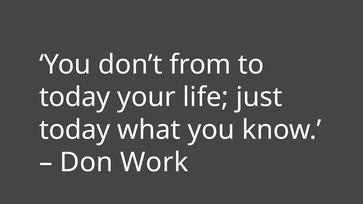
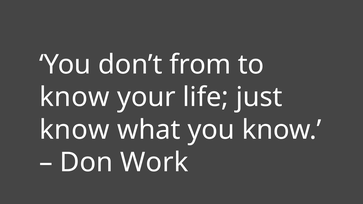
today: today -> know (74, 97)
today: today -> know (74, 130)
